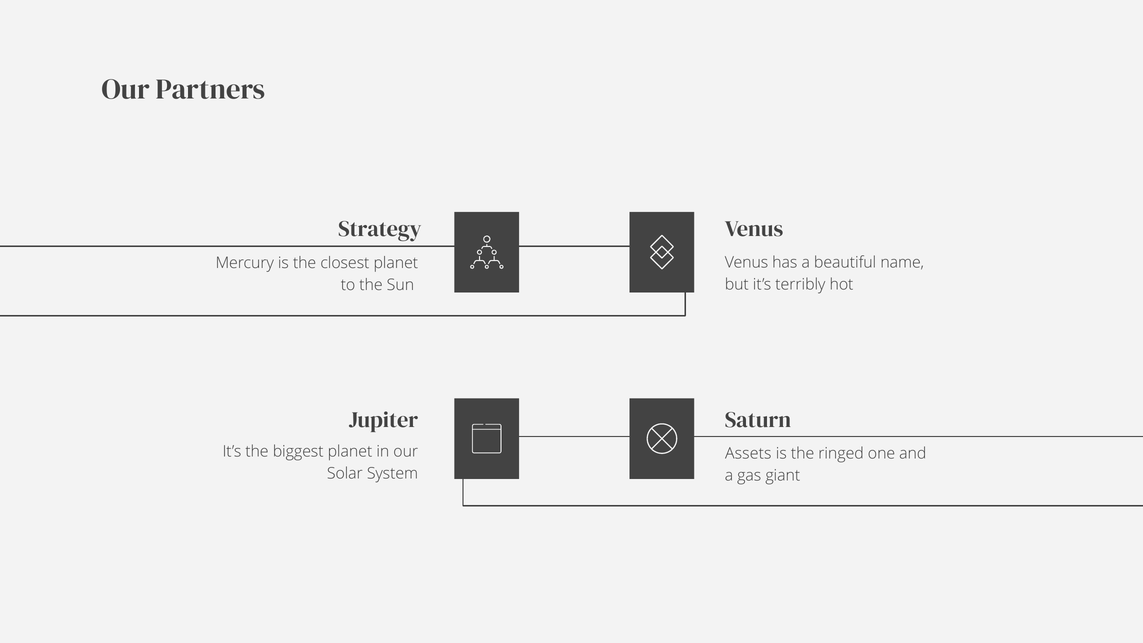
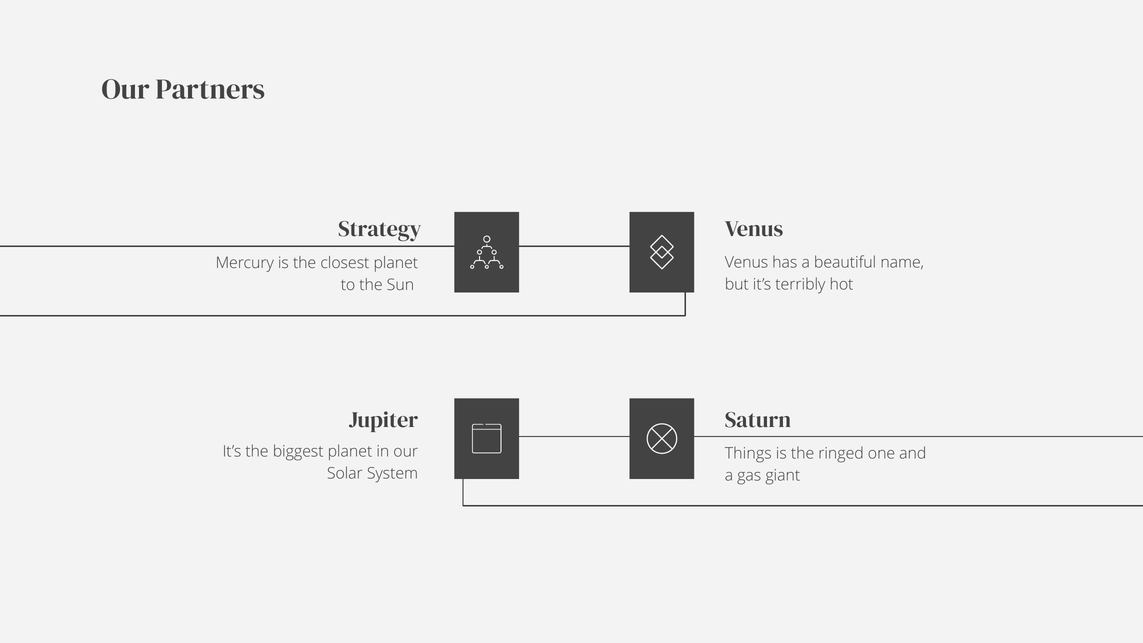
Assets: Assets -> Things (748, 453)
